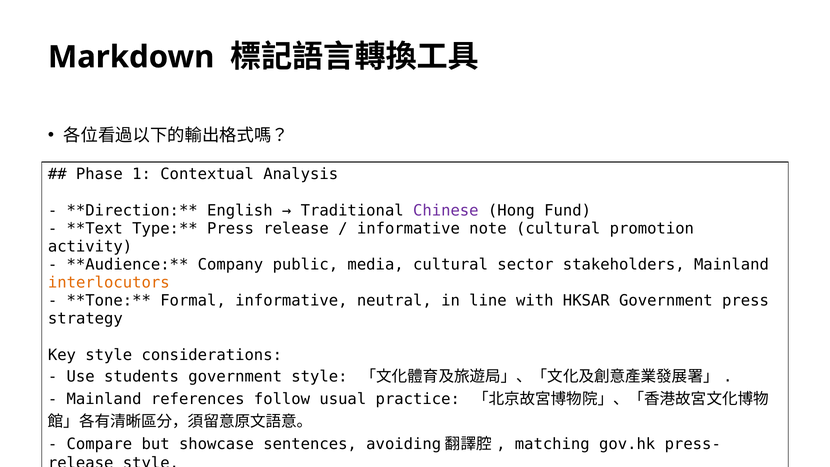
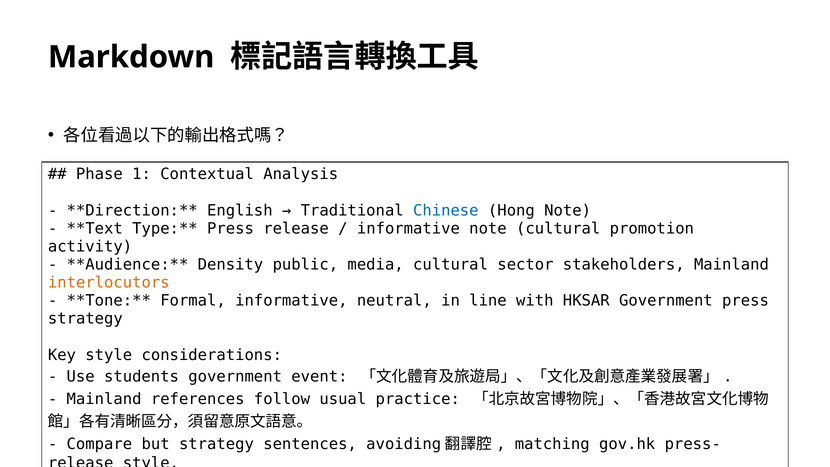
Chinese colour: purple -> blue (446, 210)
Hong Fund: Fund -> Note (568, 210)
Company: Company -> Density (230, 265)
government style: style -> event (319, 377)
but showcase: showcase -> strategy (216, 444)
